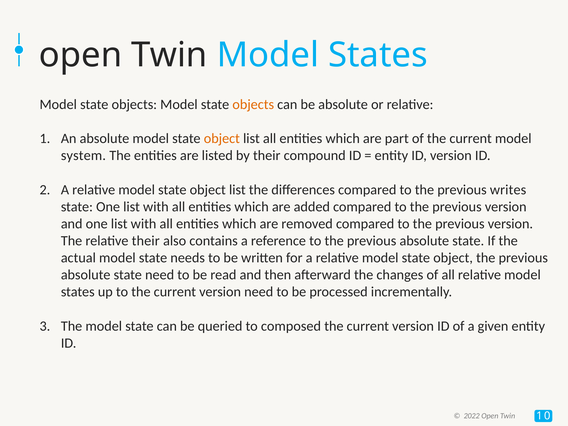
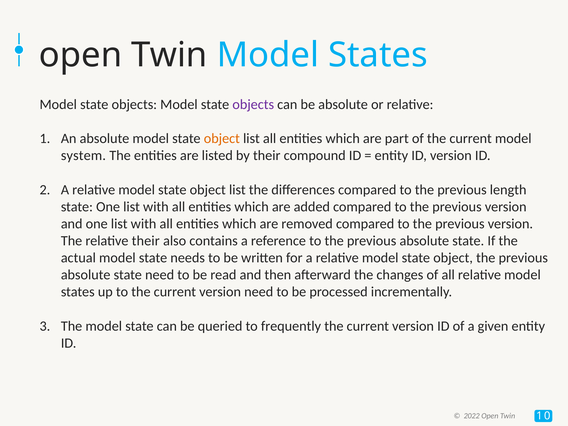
objects colour: orange -> purple (253, 105)
writes: writes -> length (508, 190)
composed: composed -> frequently (291, 326)
